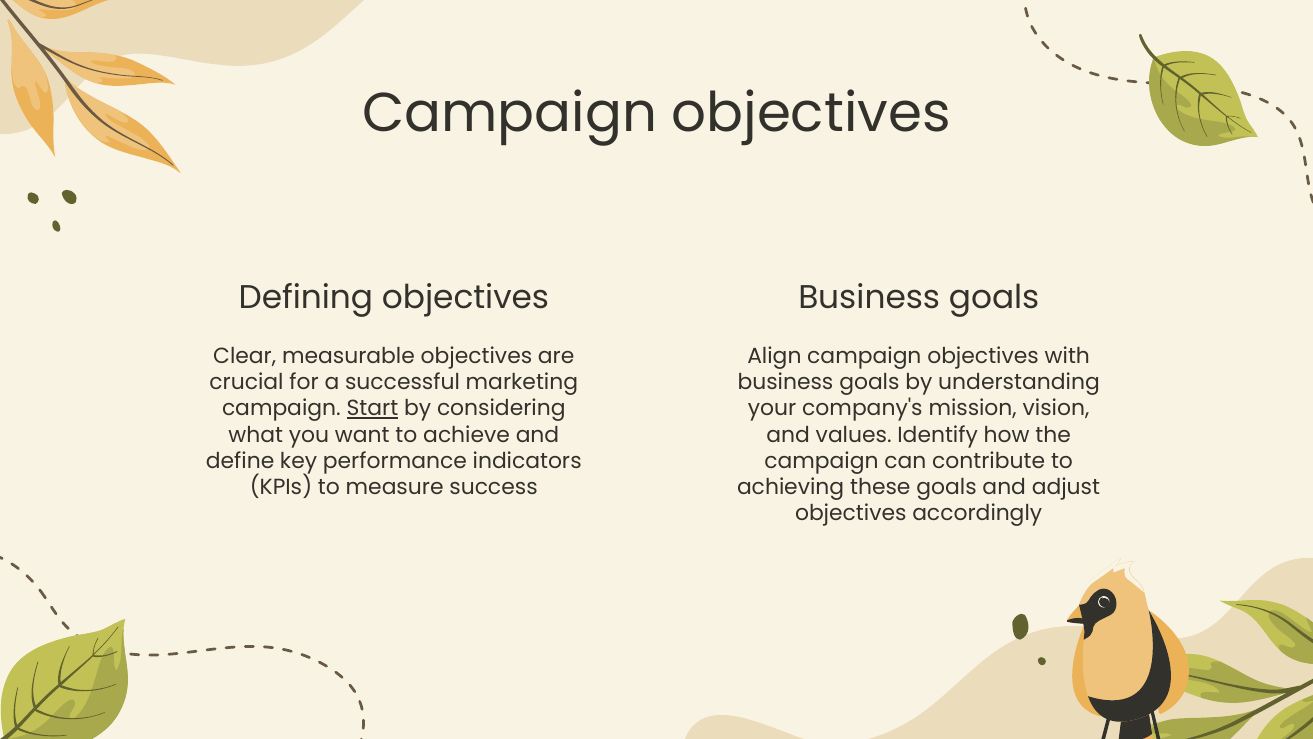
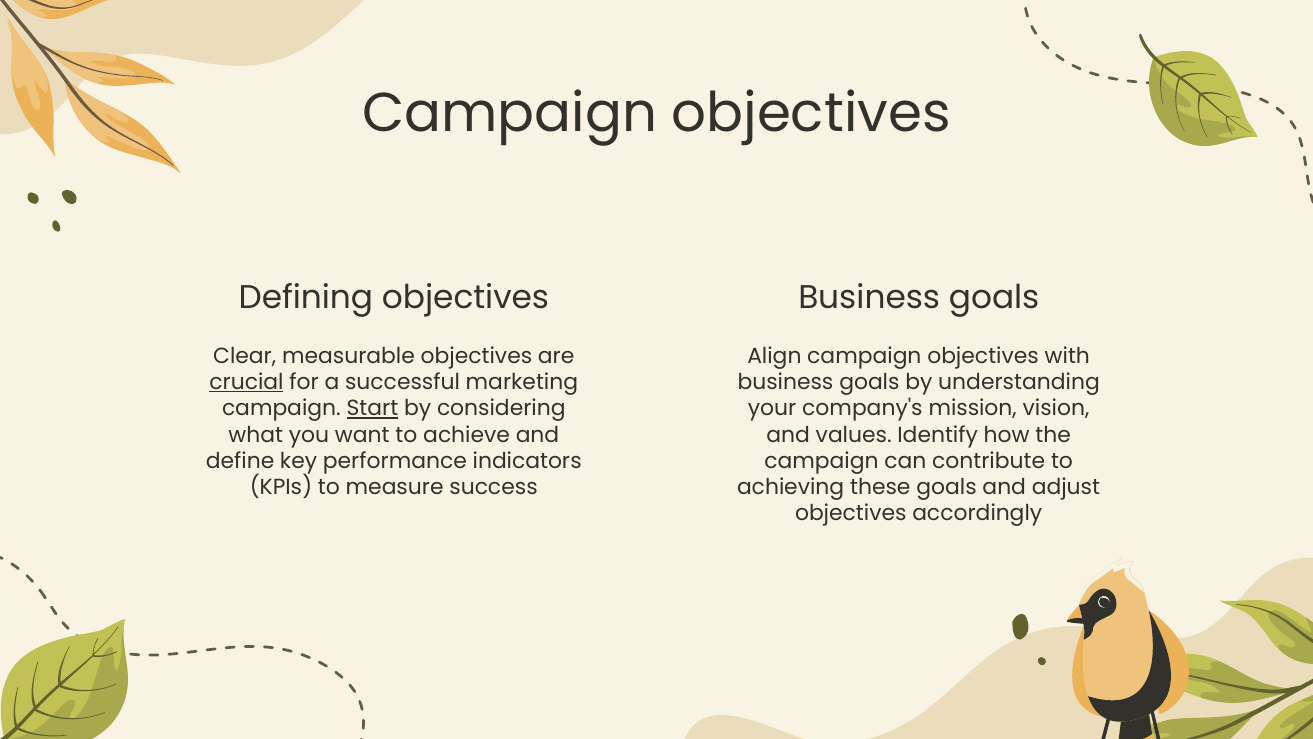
crucial underline: none -> present (246, 382)
